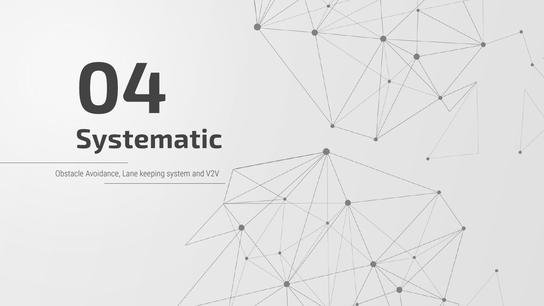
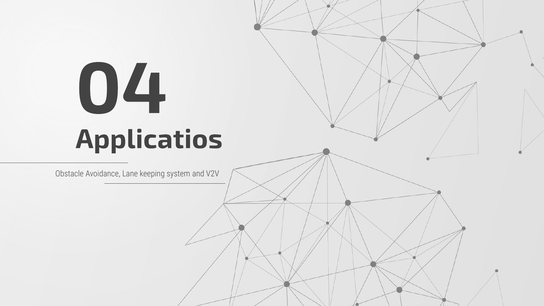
Systematic: Systematic -> Applicatios (149, 139)
